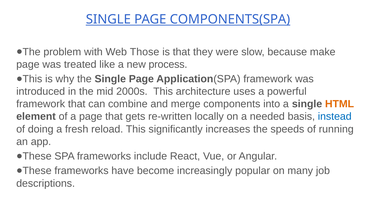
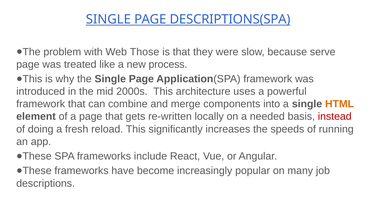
COMPONENTS(SPA: COMPONENTS(SPA -> DESCRIPTIONS(SPA (230, 19)
make: make -> serve (323, 52)
instead colour: blue -> red (335, 117)
